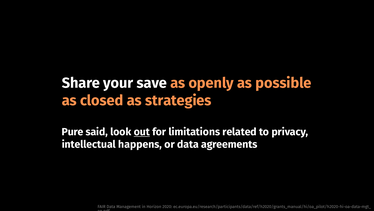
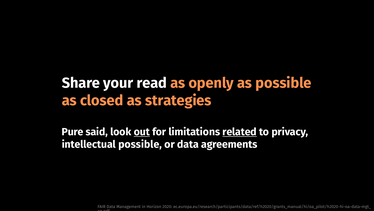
save: save -> read (152, 83)
related underline: none -> present (240, 132)
intellectual happens: happens -> possible (140, 144)
